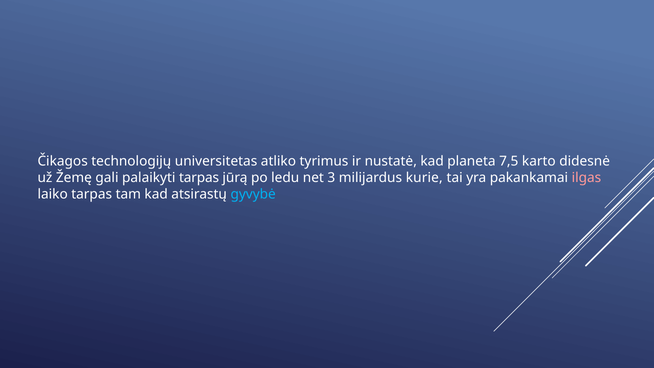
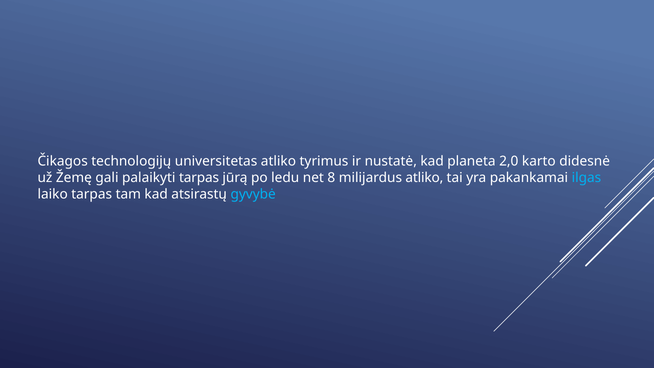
7,5: 7,5 -> 2,0 (509, 161)
3: 3 -> 8 (331, 178)
milijardus kurie: kurie -> atliko (424, 178)
ilgas colour: pink -> light blue (586, 178)
